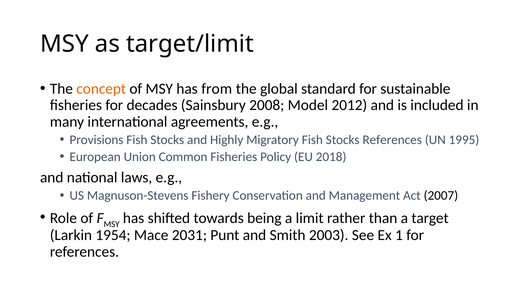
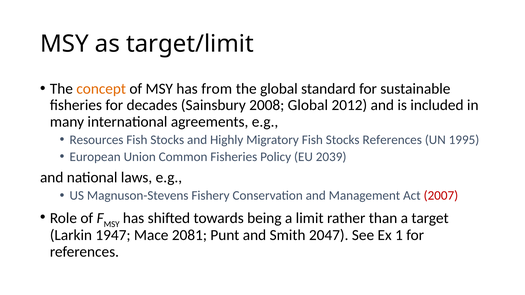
2008 Model: Model -> Global (308, 105)
Provisions: Provisions -> Resources (97, 140)
2018: 2018 -> 2039 (331, 157)
2007 colour: black -> red (441, 196)
1954: 1954 -> 1947 (113, 235)
2031: 2031 -> 2081 (189, 235)
2003: 2003 -> 2047 (329, 235)
